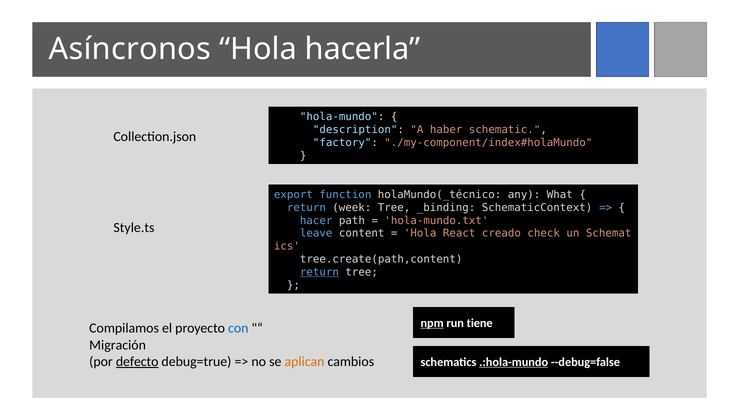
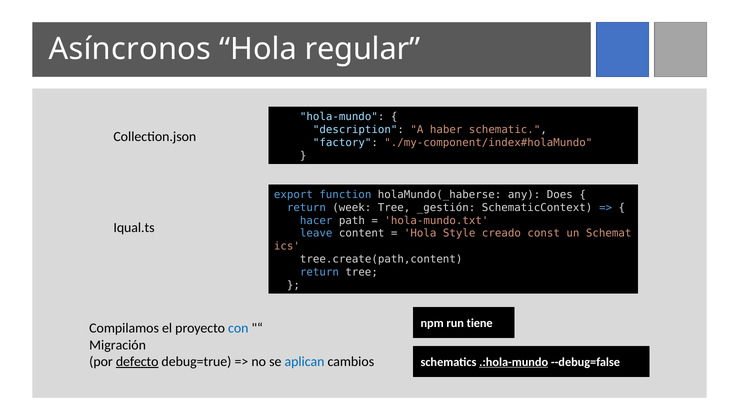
hacerla: hacerla -> regular (362, 49)
holaMundo(_técnico: holaMundo(_técnico -> holaMundo(_haberse (440, 194)
What: What -> Does (560, 194)
_binding: _binding -> _gestión (446, 207)
Style.ts: Style.ts -> Iqual.ts (134, 227)
React: React -> Style (459, 233)
check: check -> const (544, 233)
return underline: present -> none (319, 272)
npm underline: present -> none (432, 323)
aplican colour: orange -> blue (305, 361)
